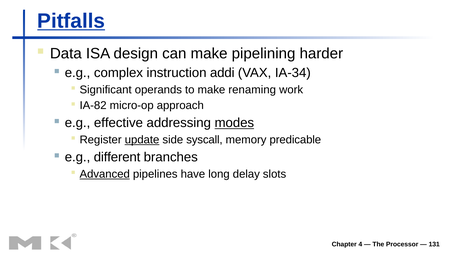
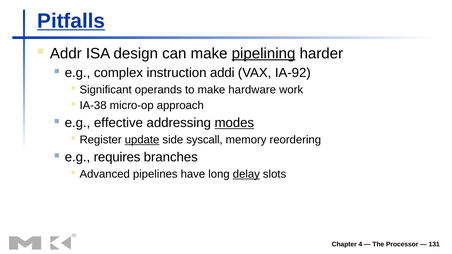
Data: Data -> Addr (66, 54)
pipelining underline: none -> present (264, 54)
IA-34: IA-34 -> IA-92 (293, 73)
renaming: renaming -> hardware (252, 90)
IA-82: IA-82 -> IA-38 (93, 106)
predicable: predicable -> reordering (295, 140)
different: different -> requires (117, 157)
Advanced underline: present -> none (105, 174)
delay underline: none -> present (246, 174)
